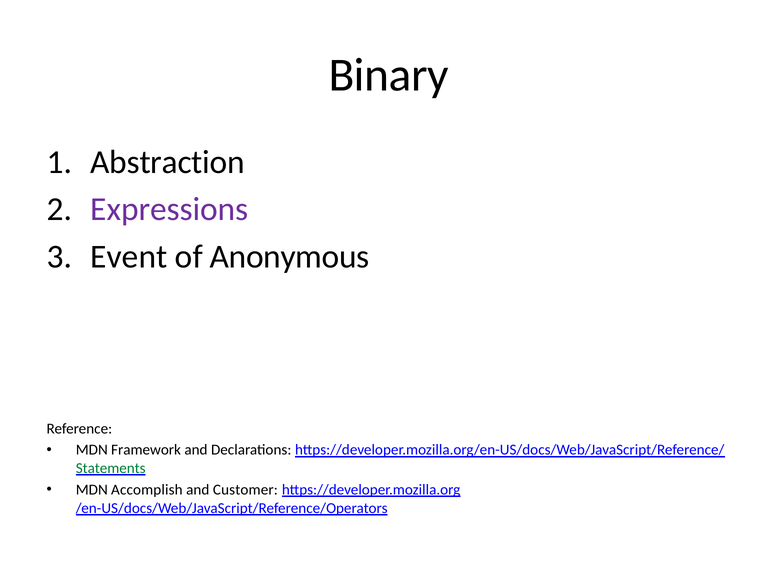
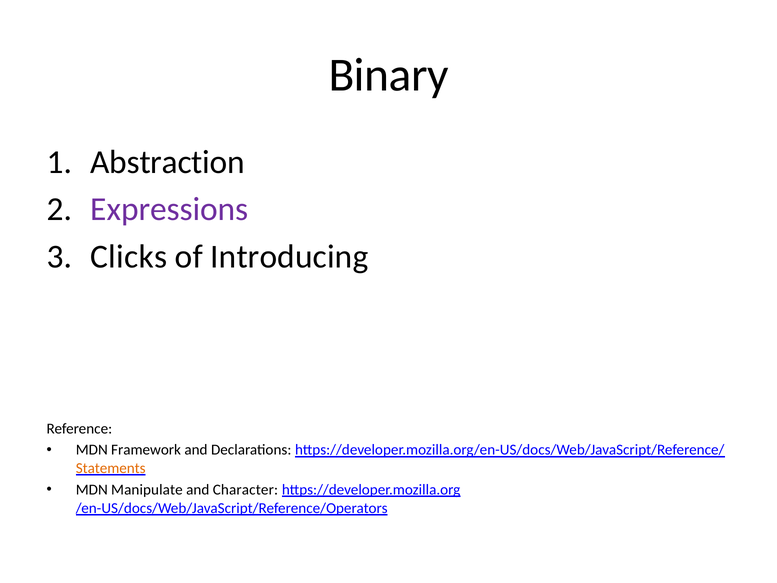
Event: Event -> Clicks (129, 256)
Anonymous: Anonymous -> Introducing (289, 256)
Statements colour: green -> orange (111, 468)
Accomplish: Accomplish -> Manipulate (147, 490)
Customer: Customer -> Character (245, 490)
